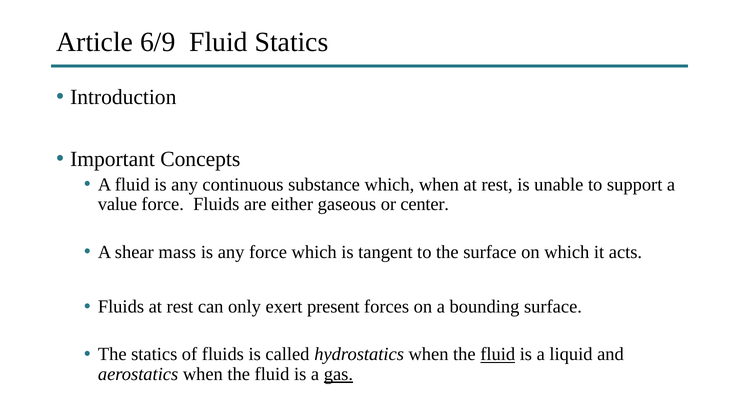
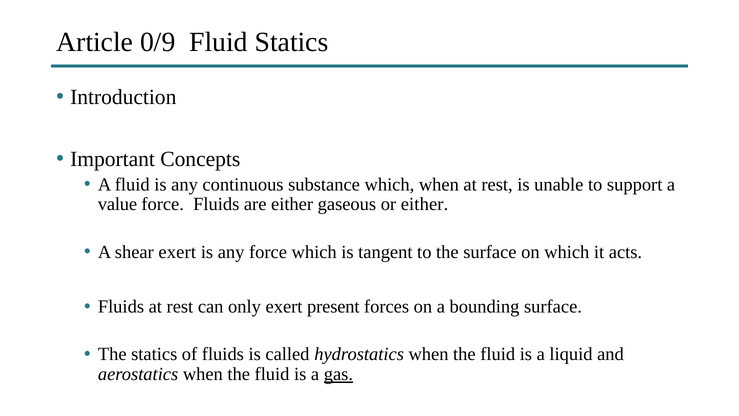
6/9: 6/9 -> 0/9 (158, 42)
or center: center -> either (425, 204)
shear mass: mass -> exert (177, 252)
fluid underline: present -> none (498, 354)
